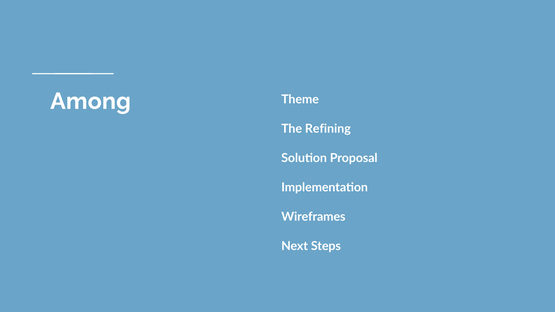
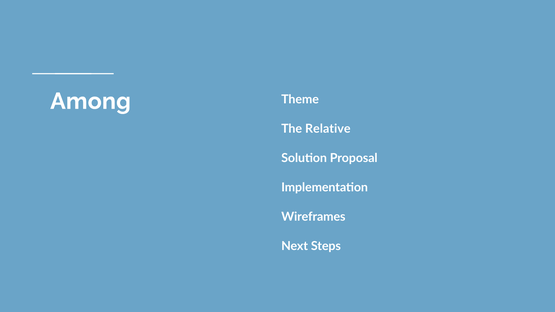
Refining: Refining -> Relative (328, 129)
